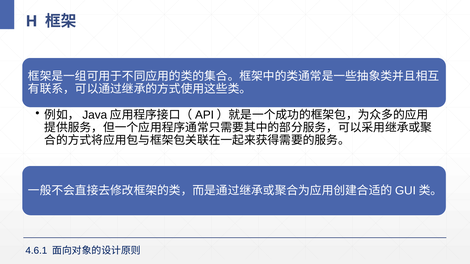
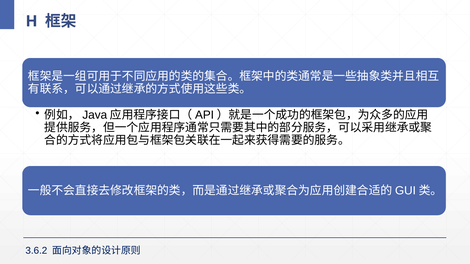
4.6.1: 4.6.1 -> 3.6.2 (36, 251)
